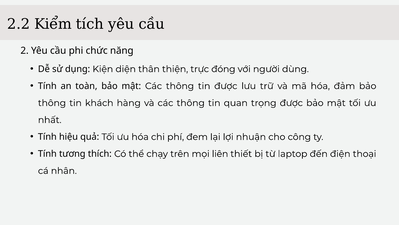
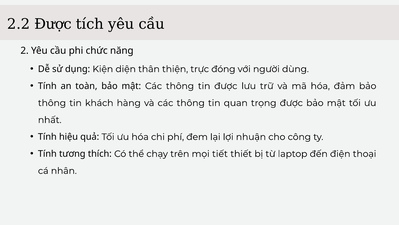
2.2 Kiểm: Kiểm -> Được (53, 24)
liên: liên -> tiết (220, 153)
